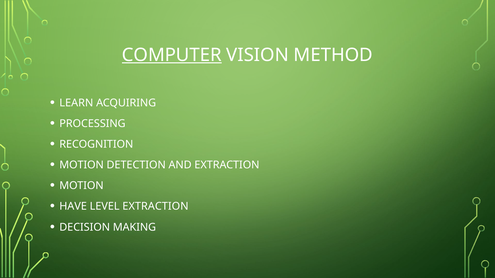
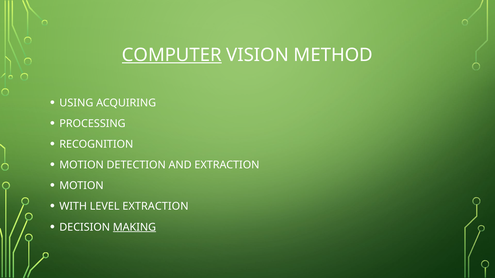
LEARN: LEARN -> USING (76, 103)
HAVE: HAVE -> WITH (73, 207)
MAKING underline: none -> present (134, 227)
